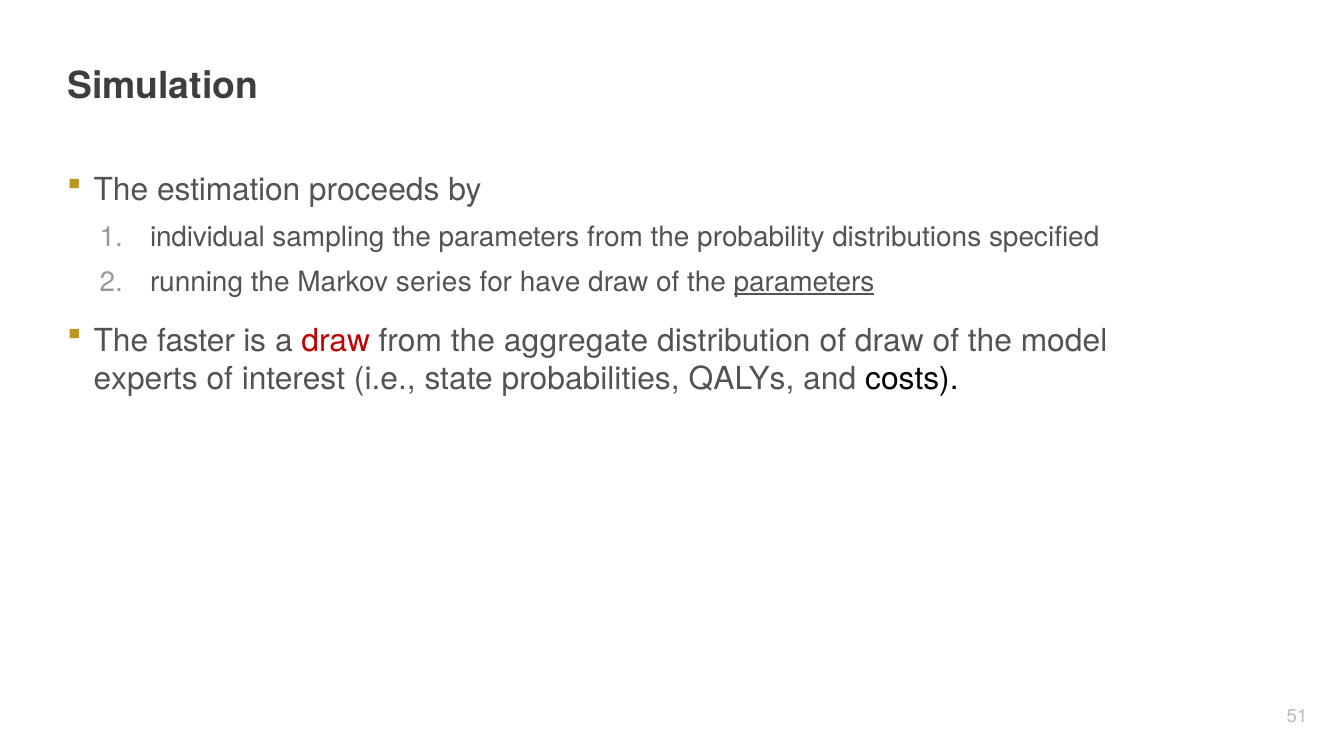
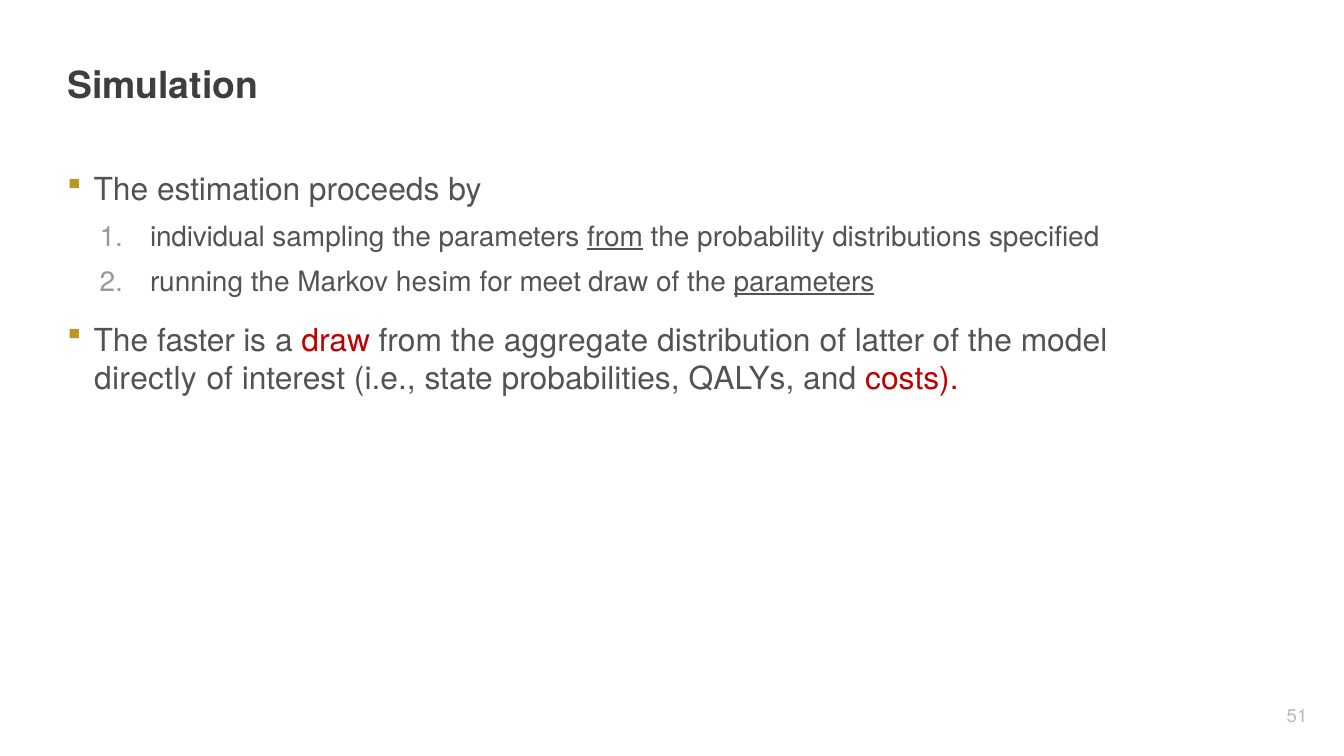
from underline: none -> present (615, 237)
series: series -> hesim (434, 282)
have: have -> meet (550, 282)
of draw: draw -> latter (890, 341)
experts: experts -> directly (145, 379)
costs colour: black -> red (912, 379)
